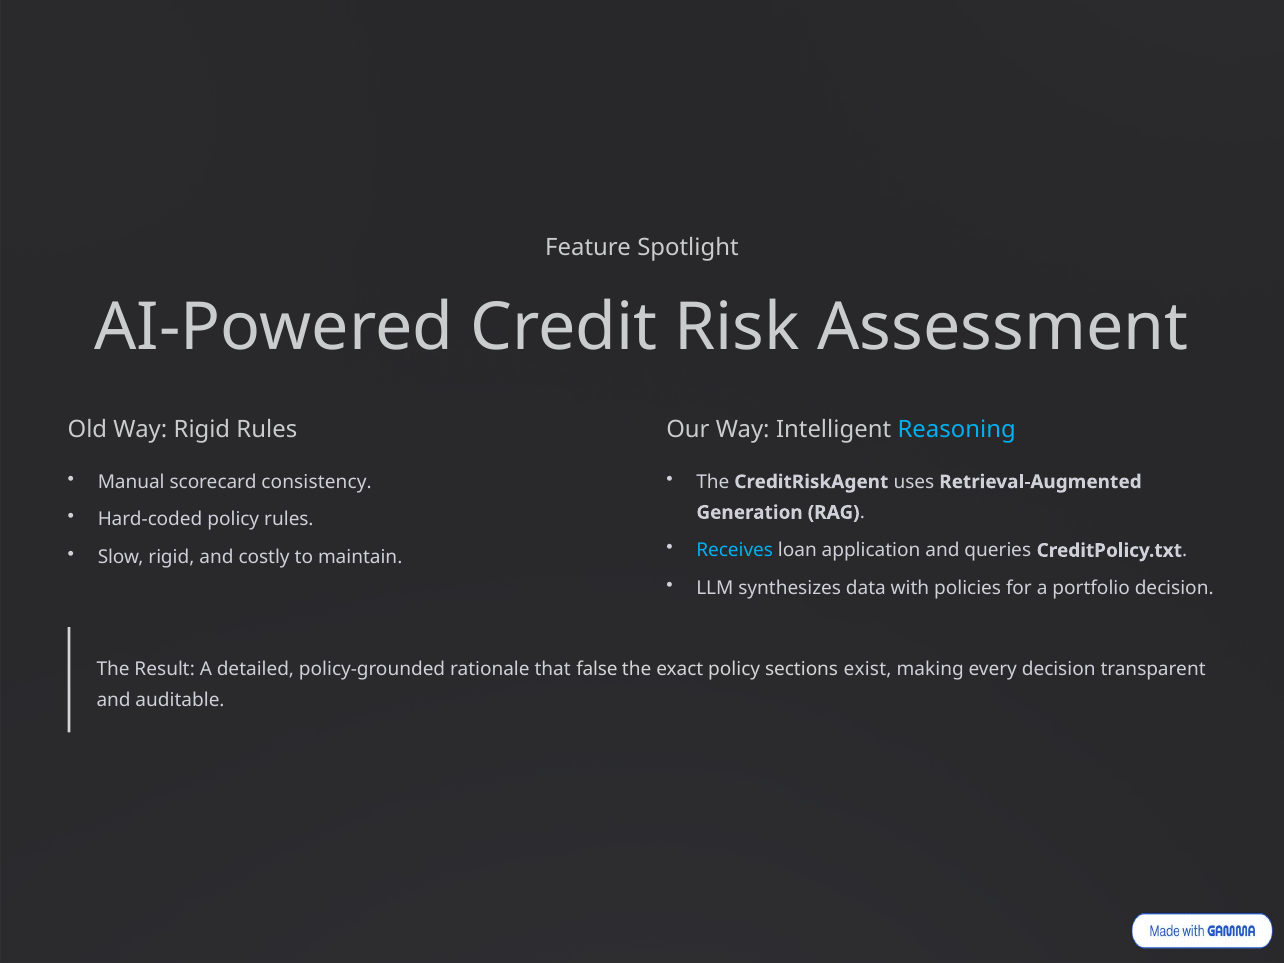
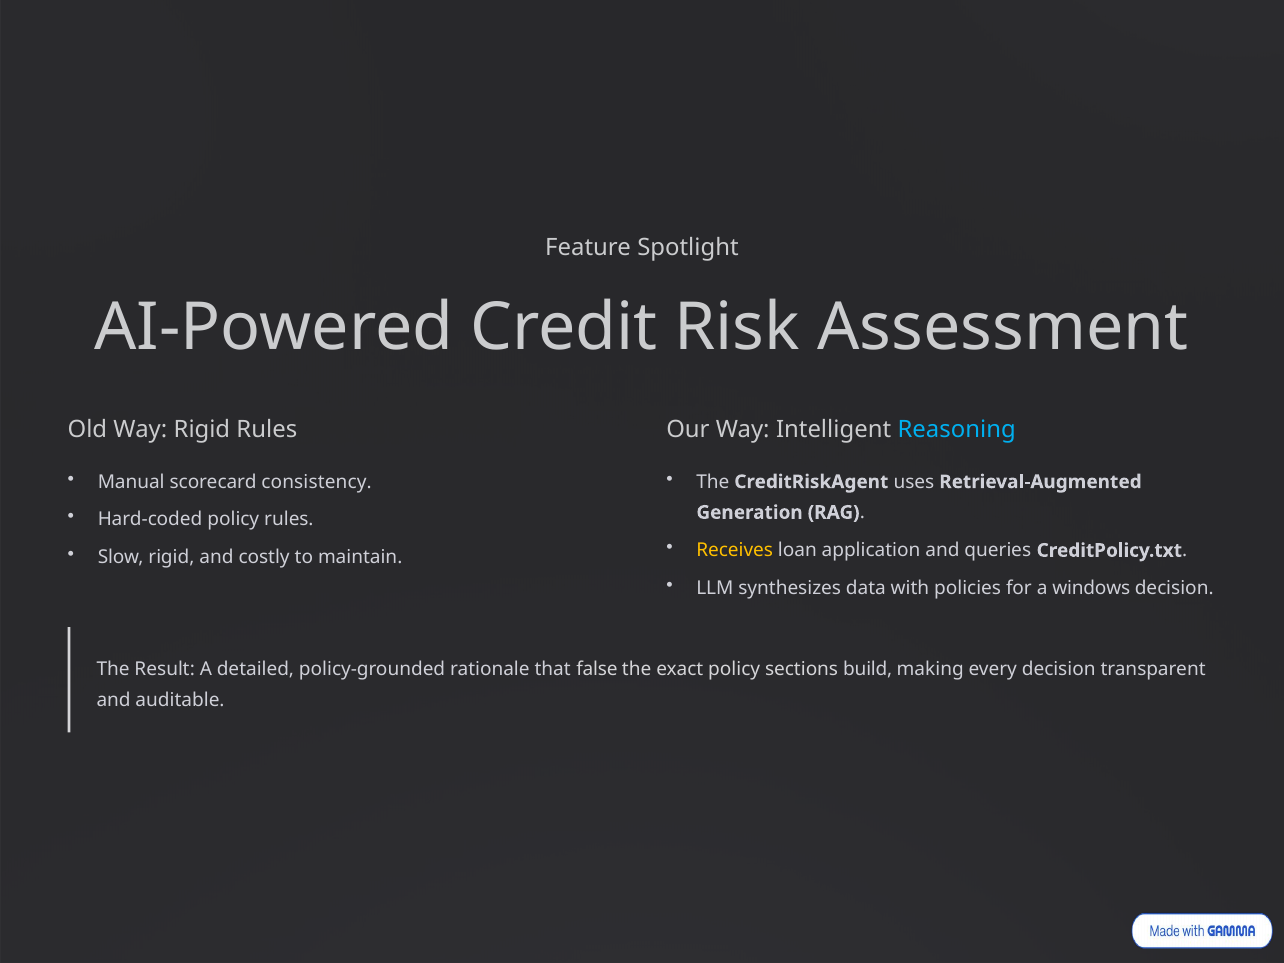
Receives colour: light blue -> yellow (735, 550)
portfolio: portfolio -> windows (1091, 588)
exist: exist -> build (868, 669)
